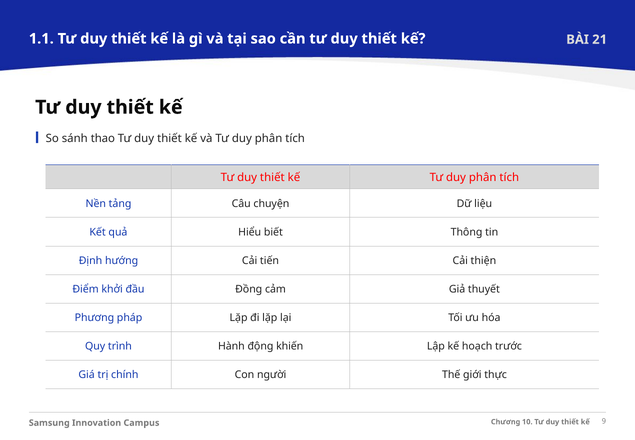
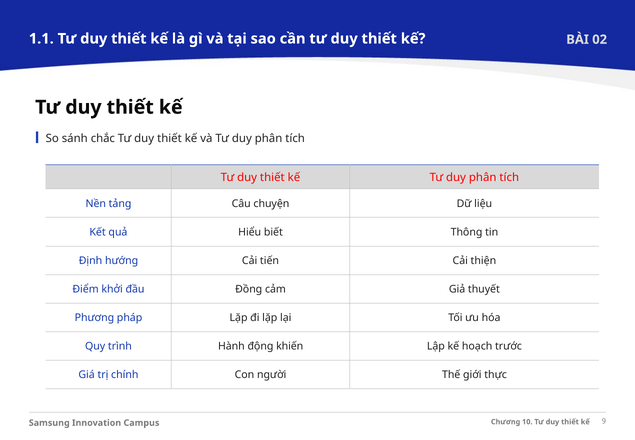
21: 21 -> 02 (600, 40)
thao: thao -> chắc (103, 138)
